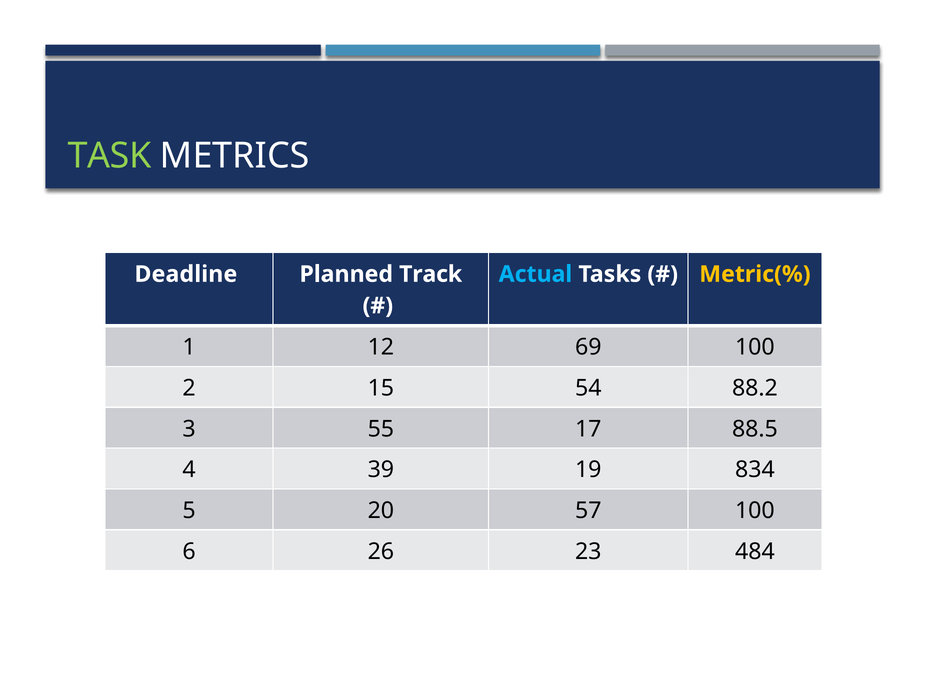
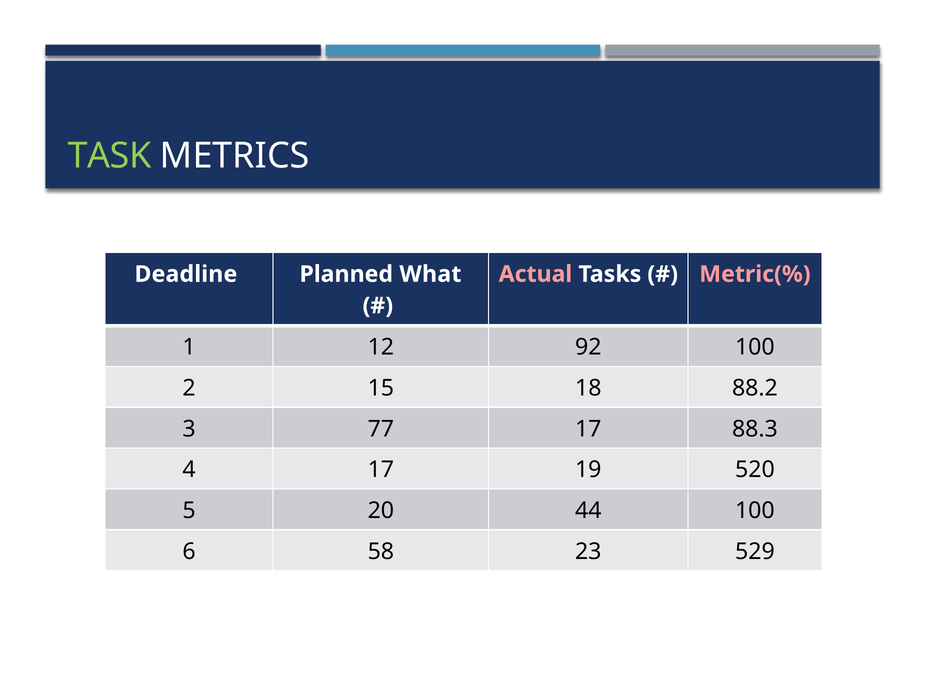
Track: Track -> What (430, 274)
Actual colour: light blue -> pink (536, 274)
Metric(% colour: yellow -> pink (755, 274)
69: 69 -> 92 (588, 347)
54: 54 -> 18 (588, 388)
55: 55 -> 77 (381, 429)
88.5: 88.5 -> 88.3 (755, 429)
4 39: 39 -> 17 (381, 469)
834: 834 -> 520 (755, 469)
57: 57 -> 44 (588, 510)
26: 26 -> 58 (381, 551)
484: 484 -> 529 (755, 551)
